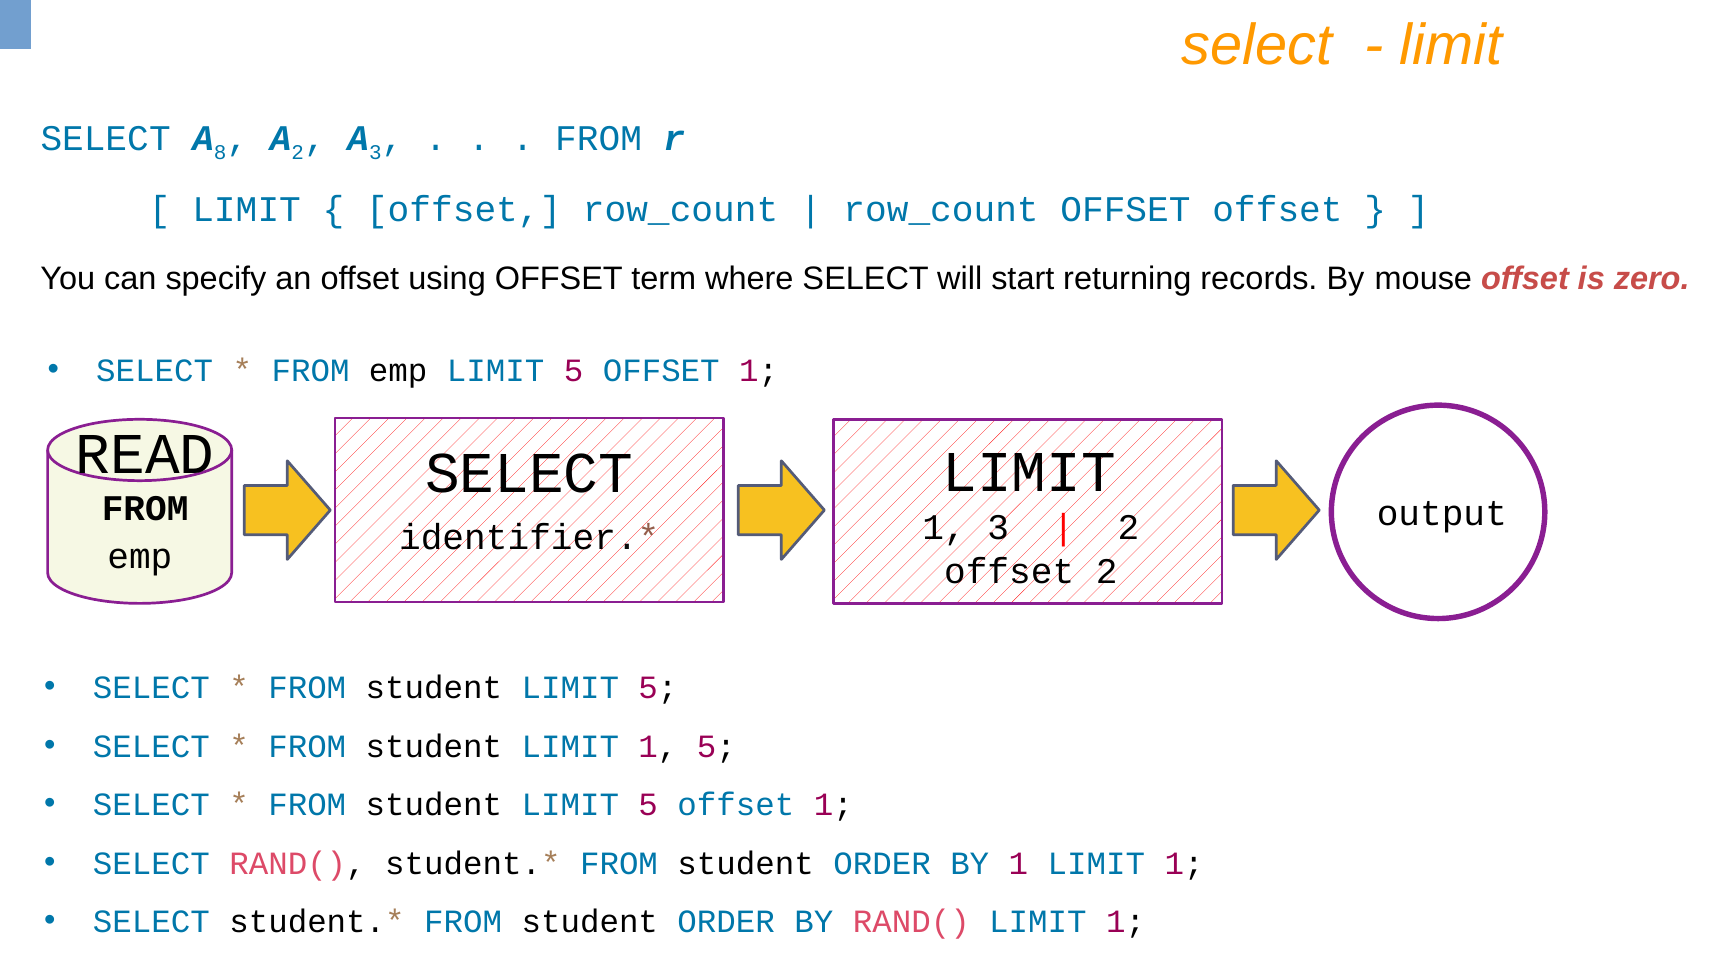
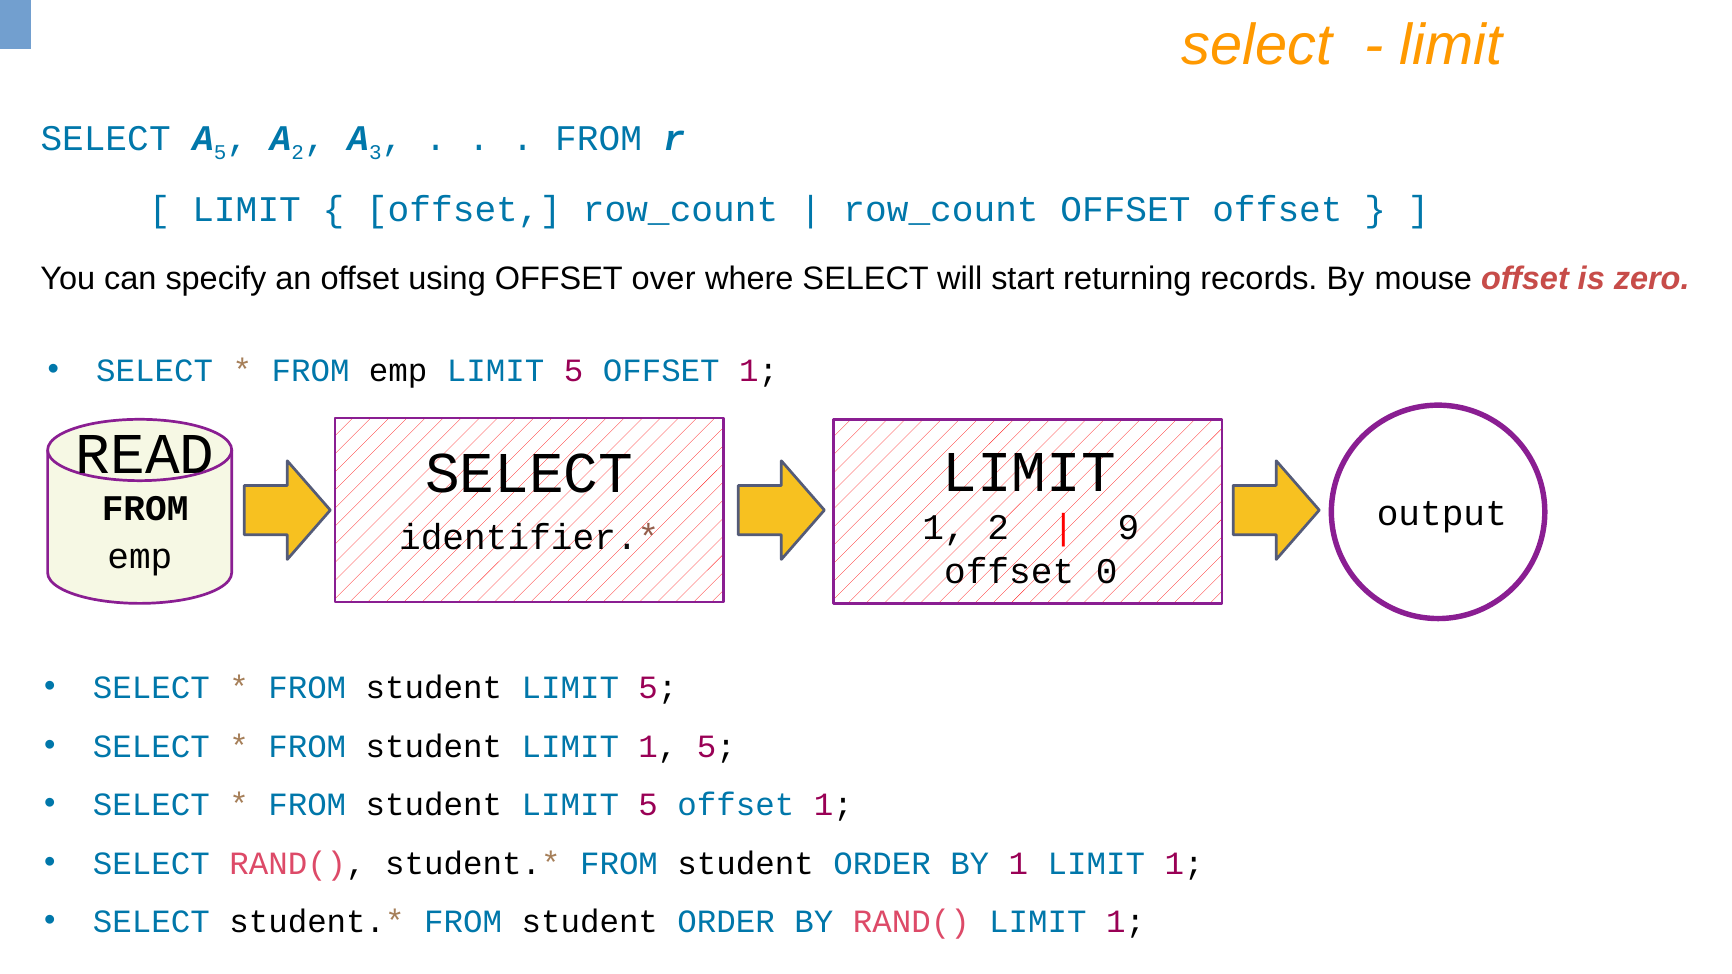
8: 8 -> 5 (220, 153)
term: term -> over (664, 279)
1 3: 3 -> 2 (998, 528)
2: 2 -> 9 (1128, 528)
offset 2: 2 -> 0 (1107, 571)
